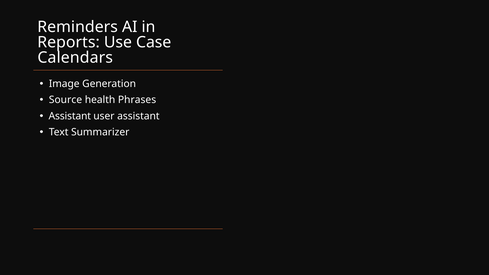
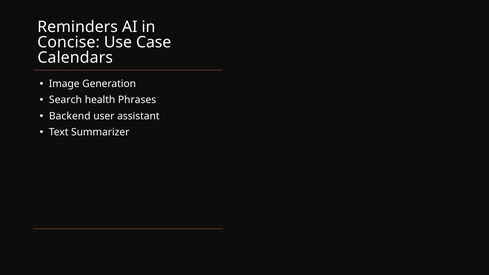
Reports: Reports -> Concise (69, 42)
Source: Source -> Search (65, 100)
Assistant: Assistant -> Backend (70, 116)
